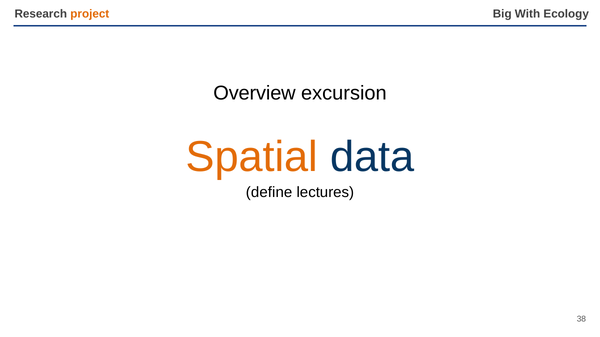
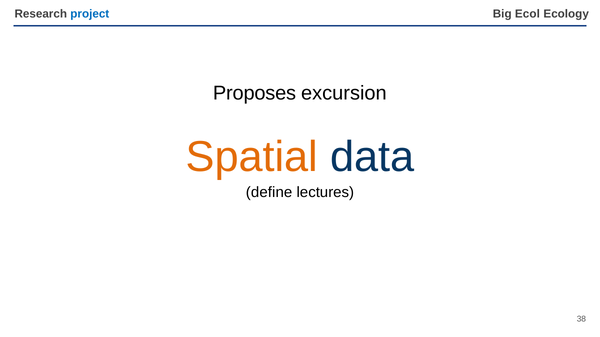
project colour: orange -> blue (90, 14)
With: With -> Ecol (527, 14)
Overview: Overview -> Proposes (255, 94)
